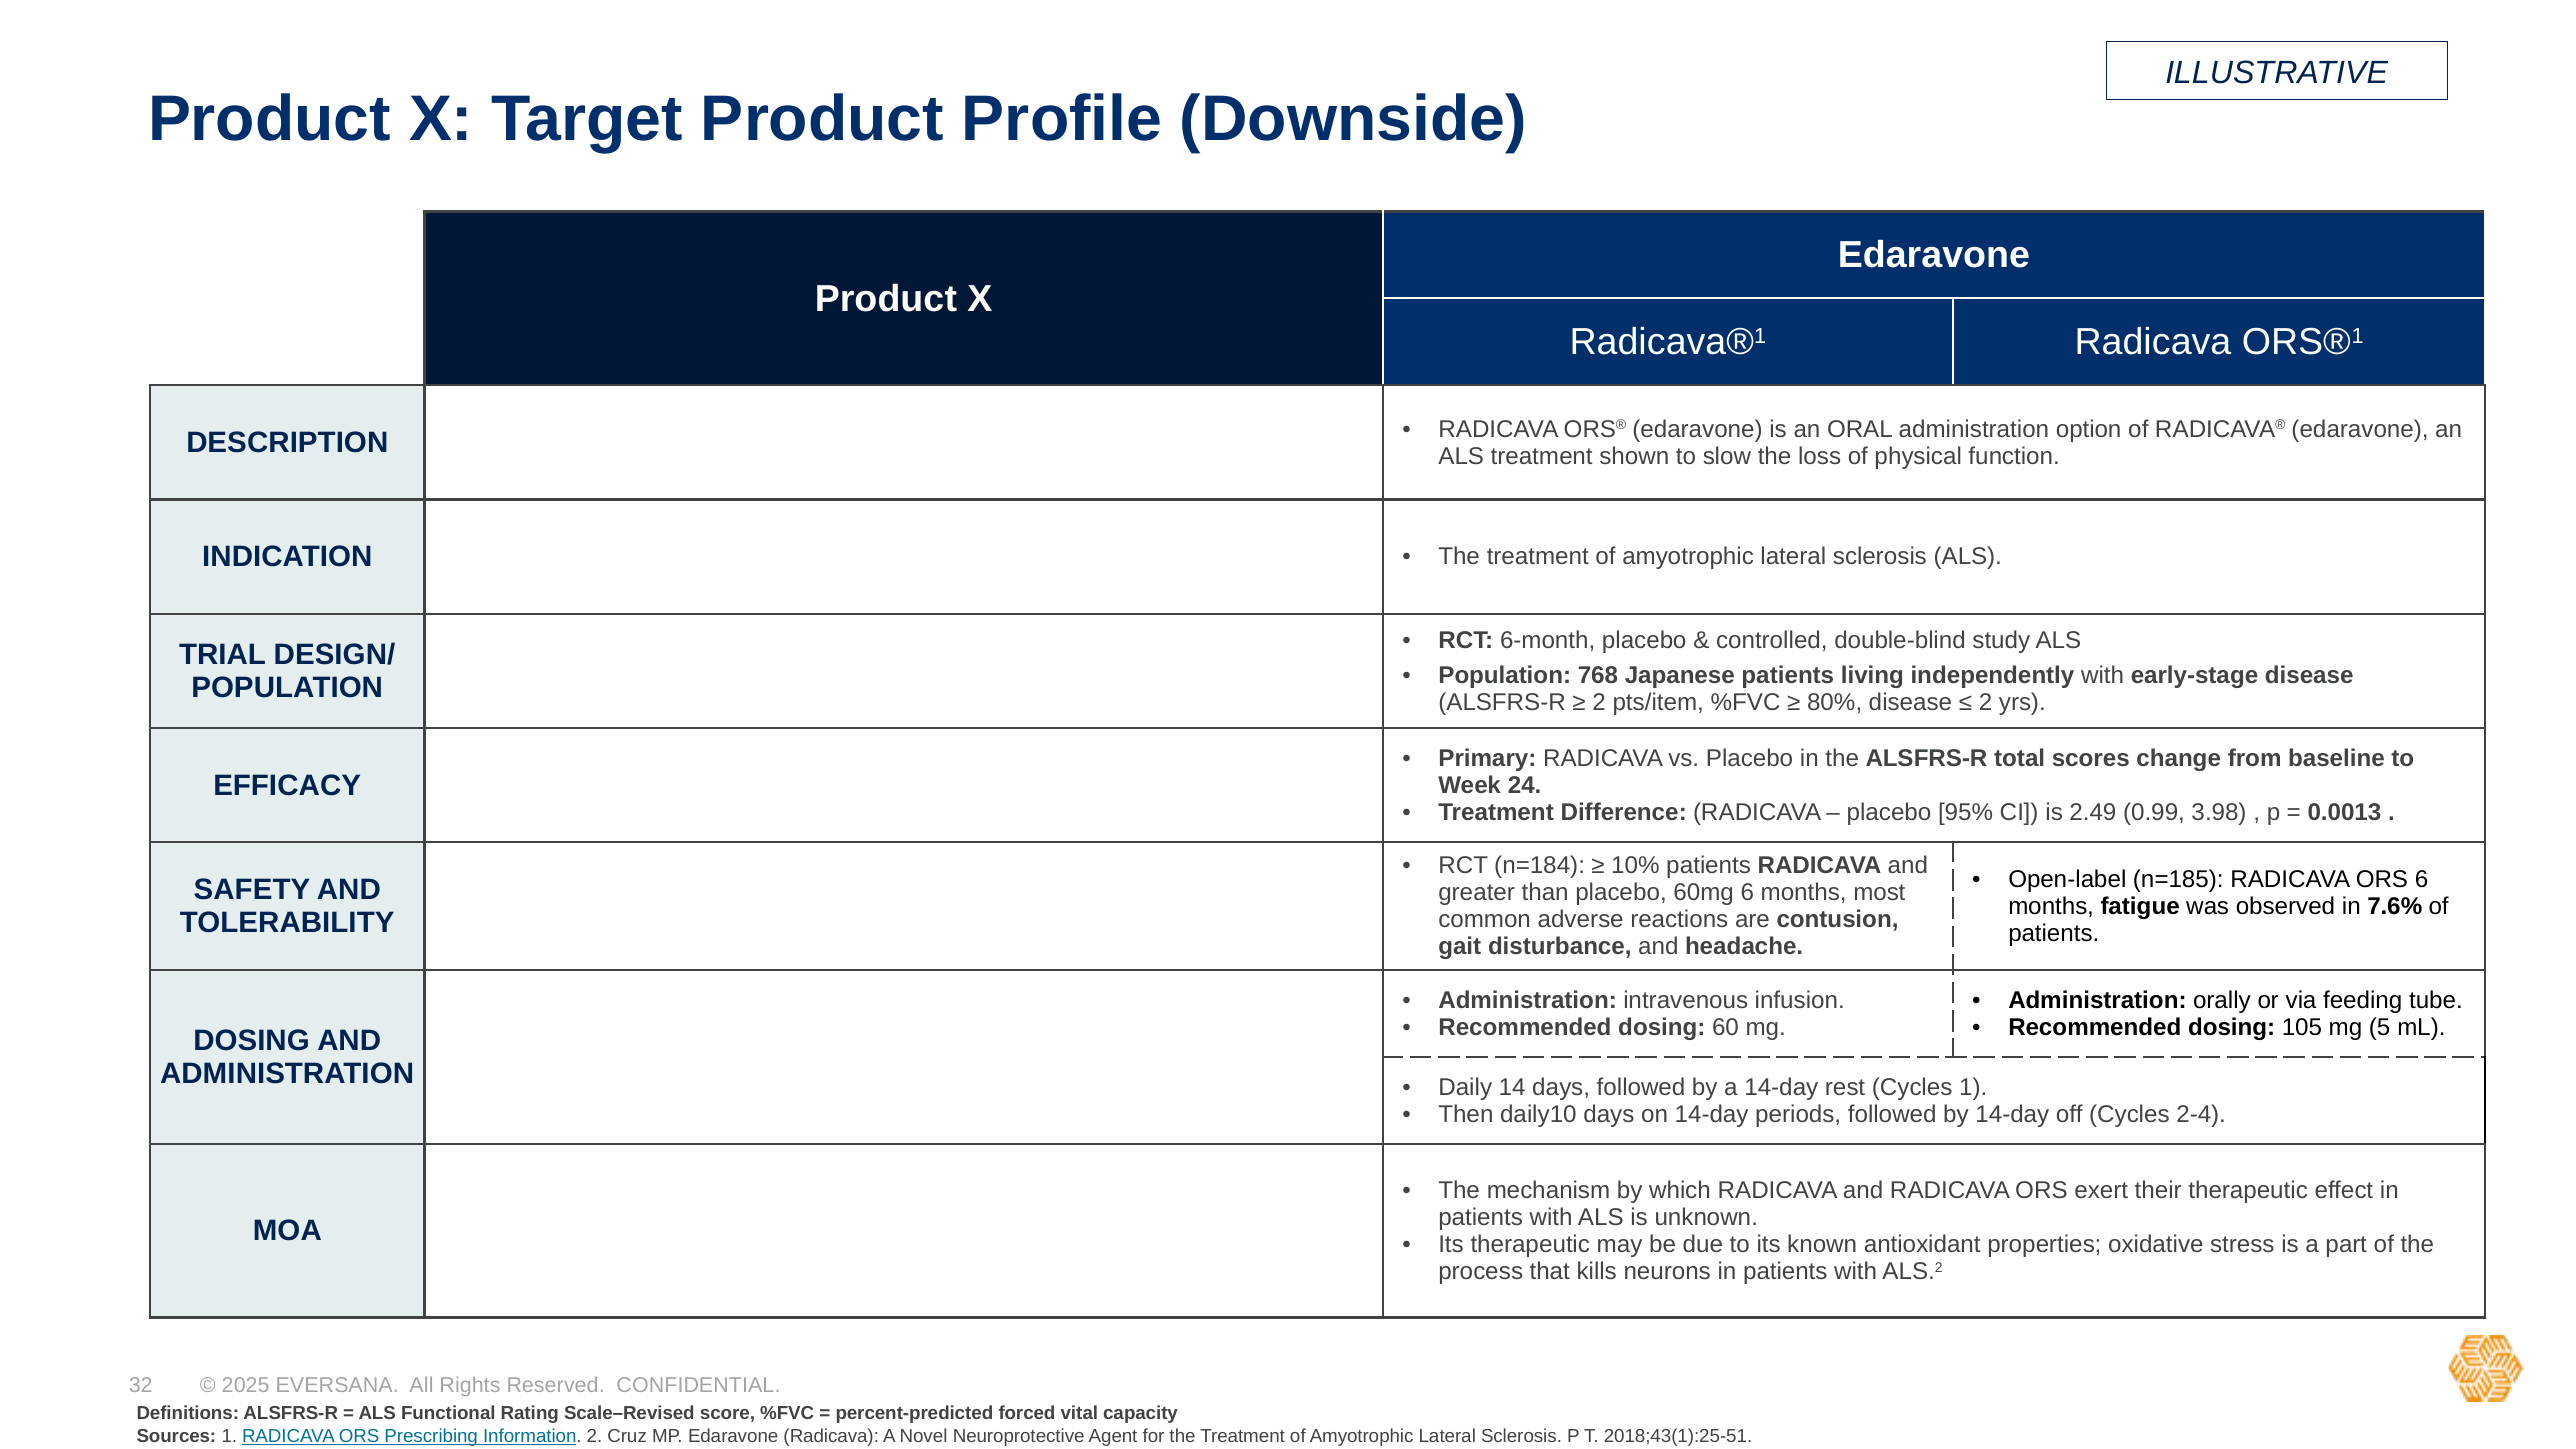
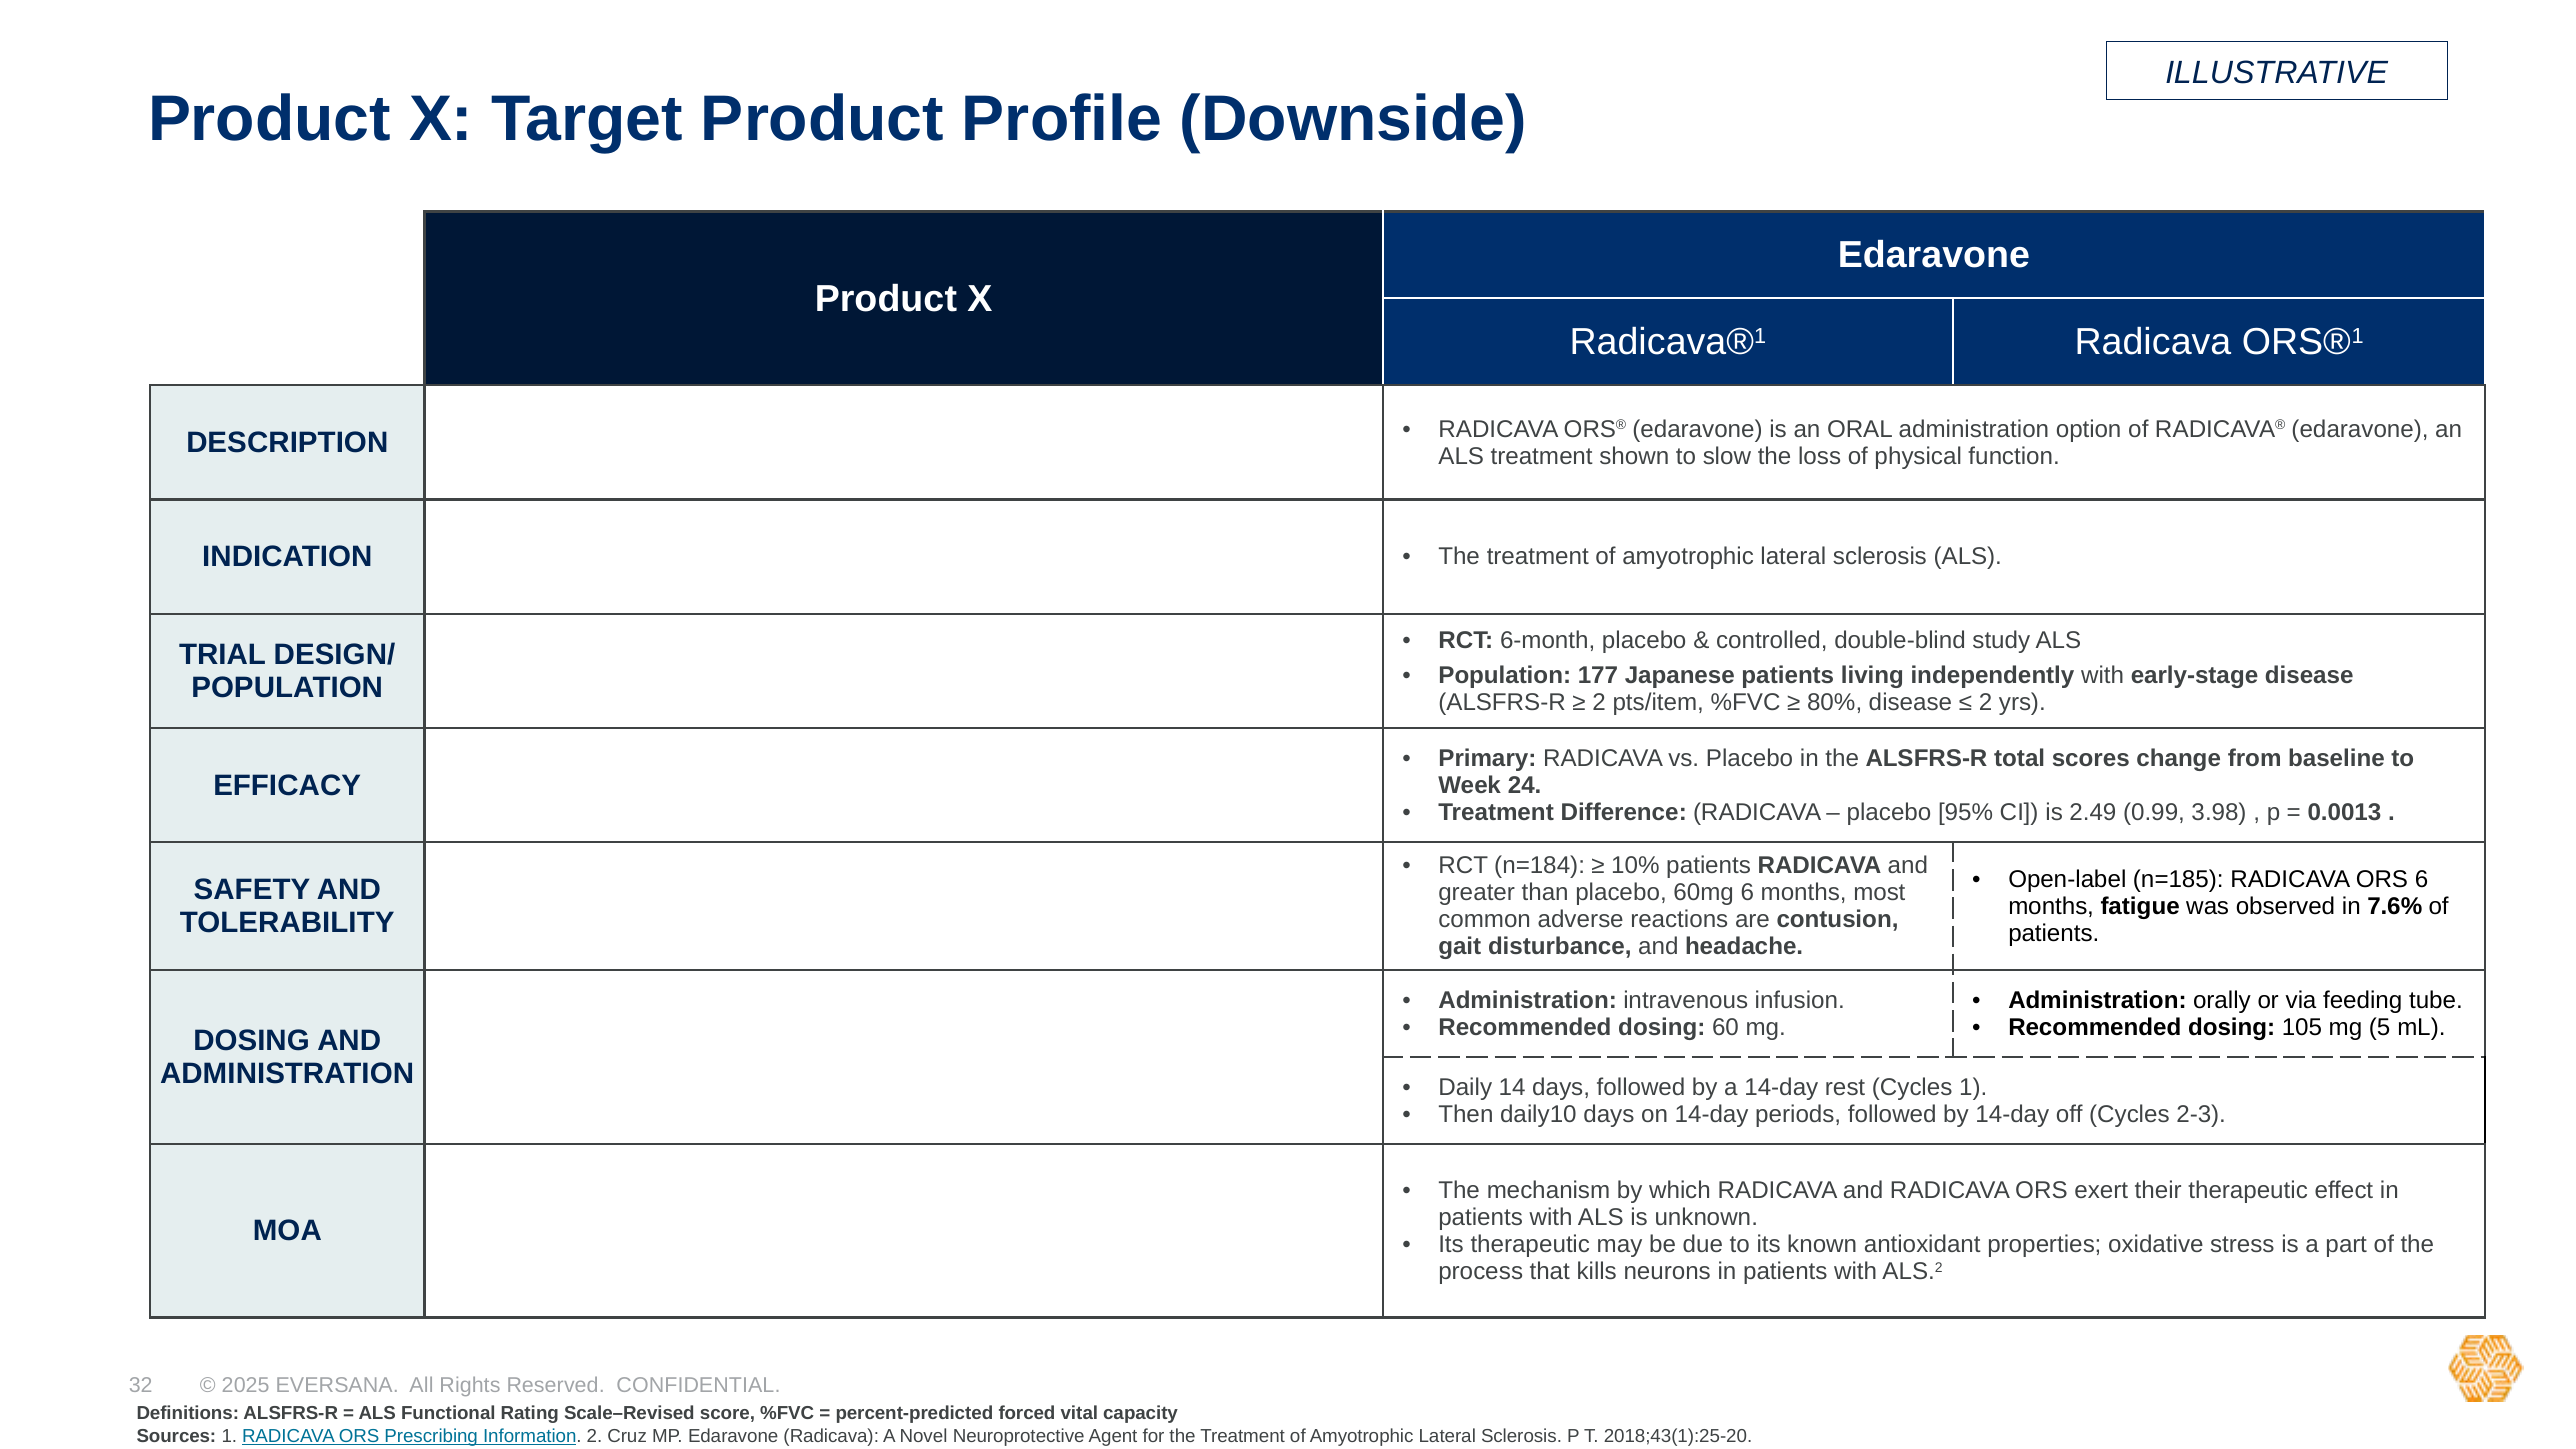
768: 768 -> 177 (1598, 675)
2-4: 2-4 -> 2-3 (2201, 1114)
2018;43(1):25-51: 2018;43(1):25-51 -> 2018;43(1):25-20 (1678, 1436)
